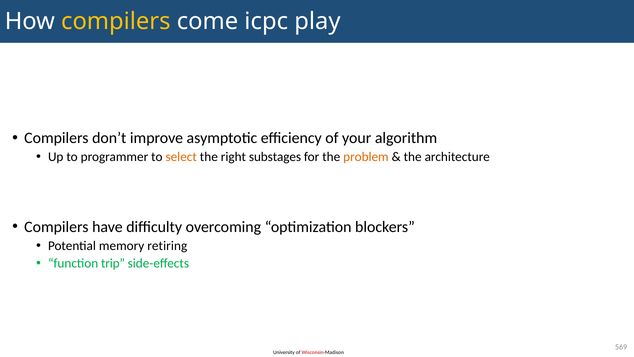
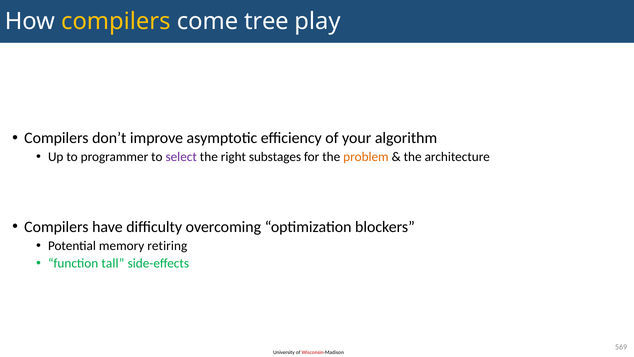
icpc: icpc -> tree (266, 21)
select colour: orange -> purple (181, 157)
trip: trip -> tall (113, 263)
